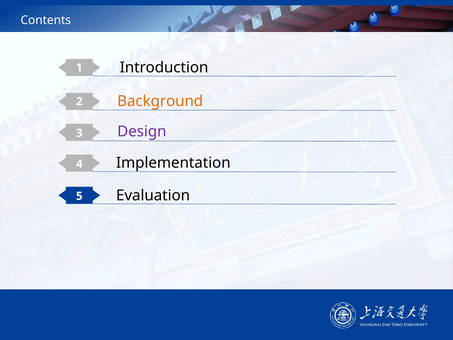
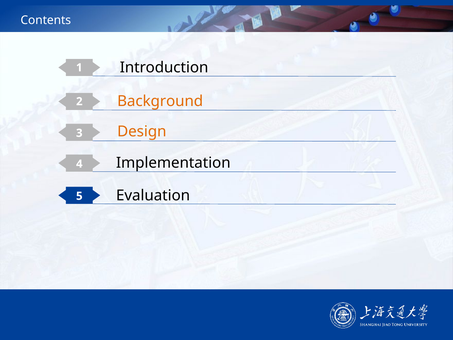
Design colour: purple -> orange (142, 131)
